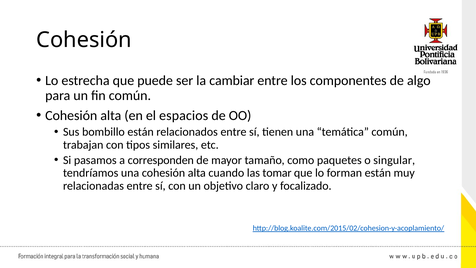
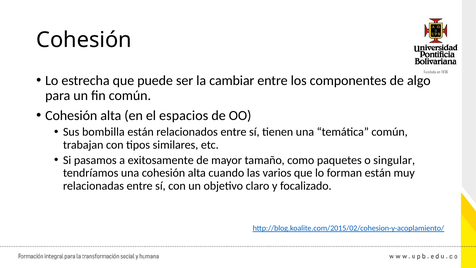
bombillo: bombillo -> bombilla (103, 132)
corresponden: corresponden -> exitosamente (161, 160)
tomar: tomar -> varios (277, 173)
